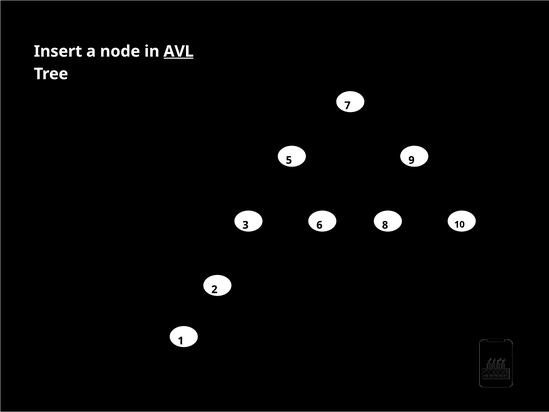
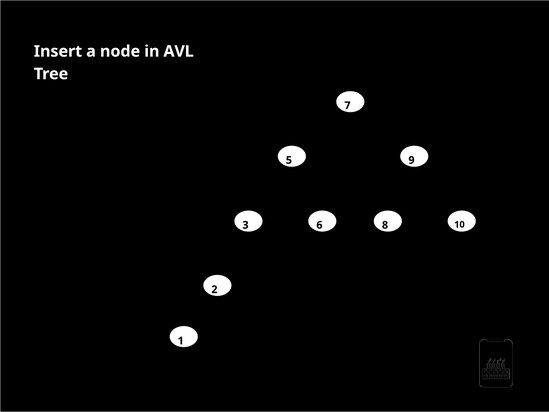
AVL underline: present -> none (179, 51)
